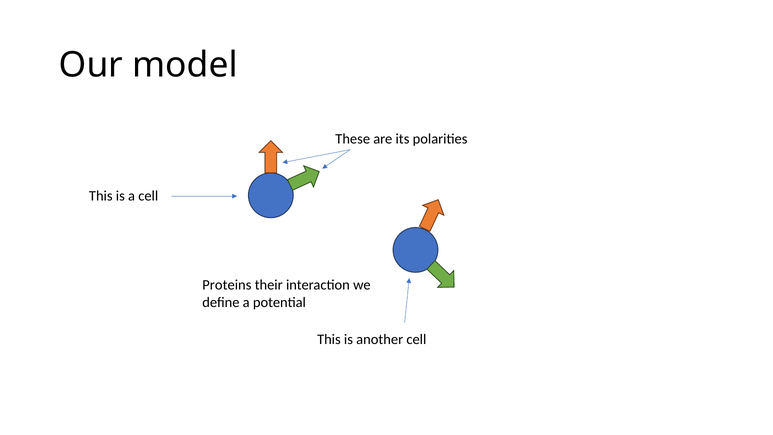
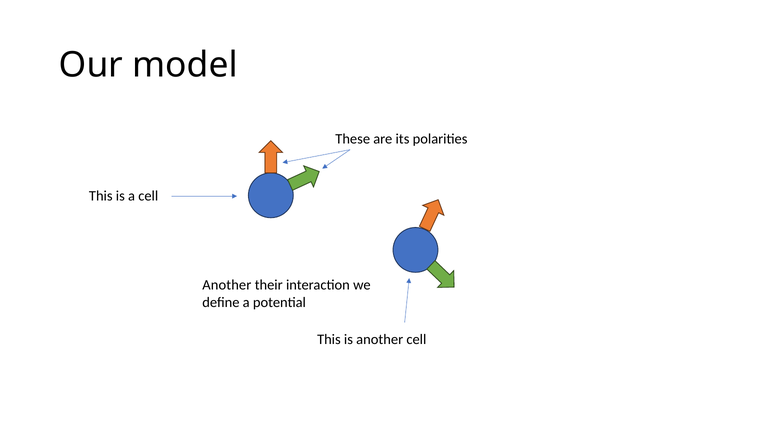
Proteins: Proteins -> Another (227, 285)
